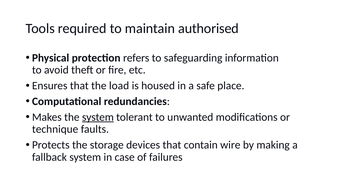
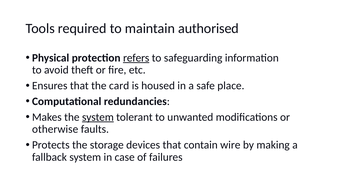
refers underline: none -> present (136, 58)
load: load -> card (119, 86)
technique: technique -> otherwise (55, 129)
